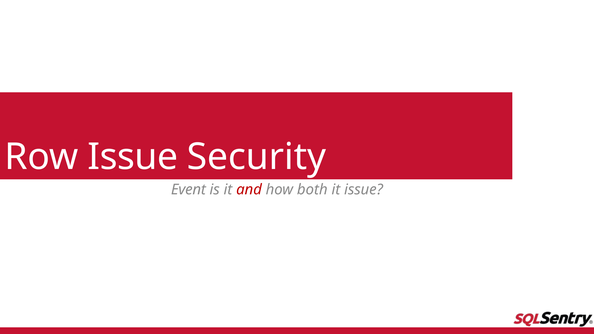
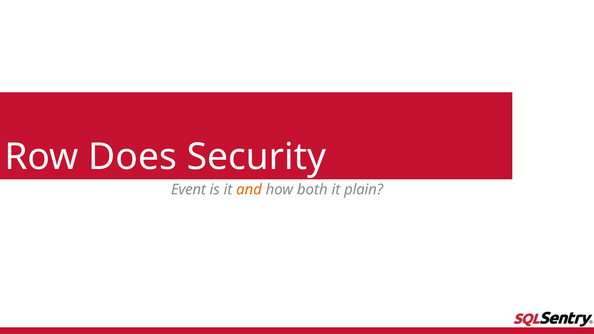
Row Issue: Issue -> Does (132, 157)
and colour: red -> orange (249, 190)
it issue: issue -> plain (364, 190)
